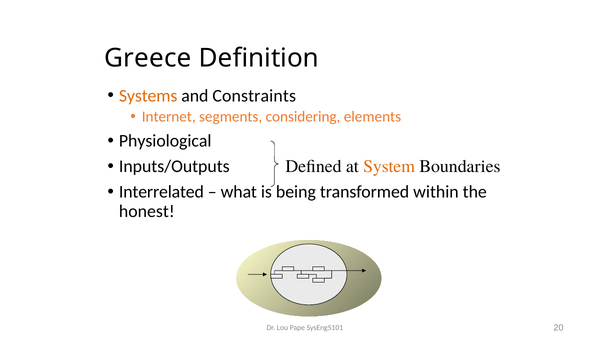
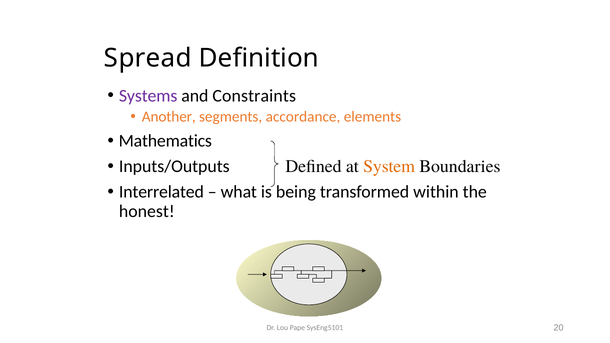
Greece: Greece -> Spread (148, 58)
Systems colour: orange -> purple (148, 96)
Internet: Internet -> Another (169, 117)
considering: considering -> accordance (303, 117)
Physiological: Physiological -> Mathematics (165, 141)
